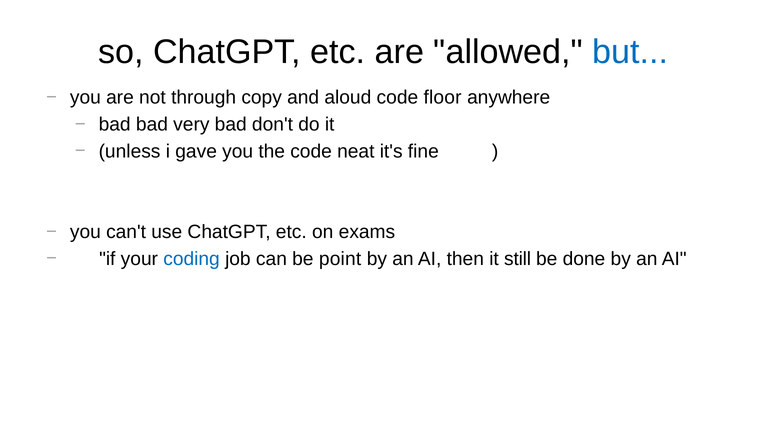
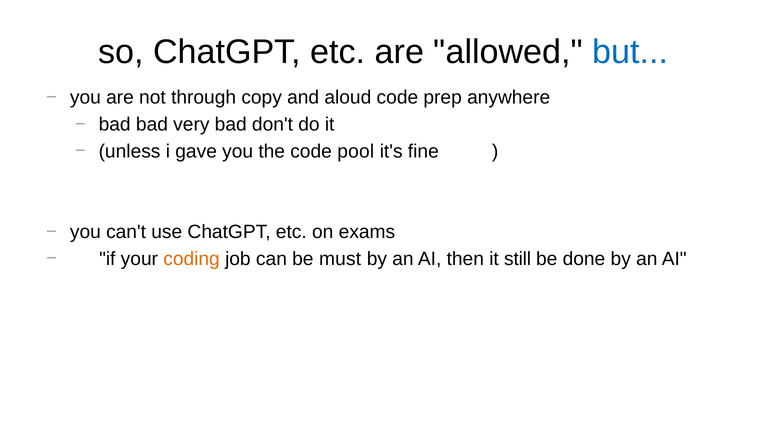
floor: floor -> prep (443, 97)
neat: neat -> pool (356, 151)
coding colour: blue -> orange (192, 259)
point: point -> must (340, 259)
